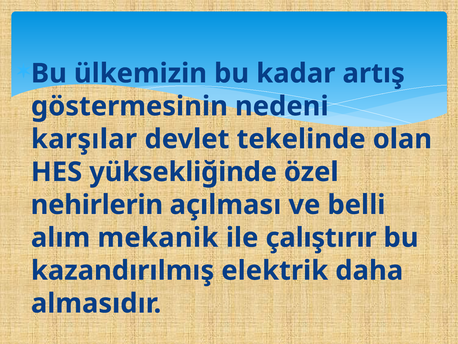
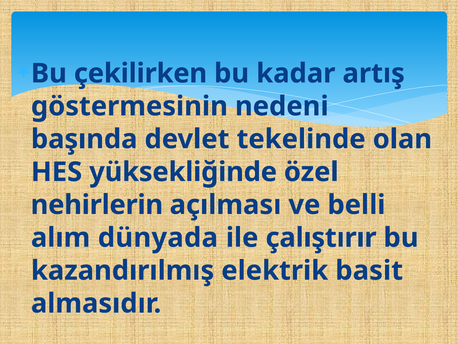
ülkemizin: ülkemizin -> çekilirken (141, 73)
karşılar: karşılar -> başında (84, 139)
mekanik: mekanik -> dünyada (158, 237)
daha: daha -> basit (369, 270)
